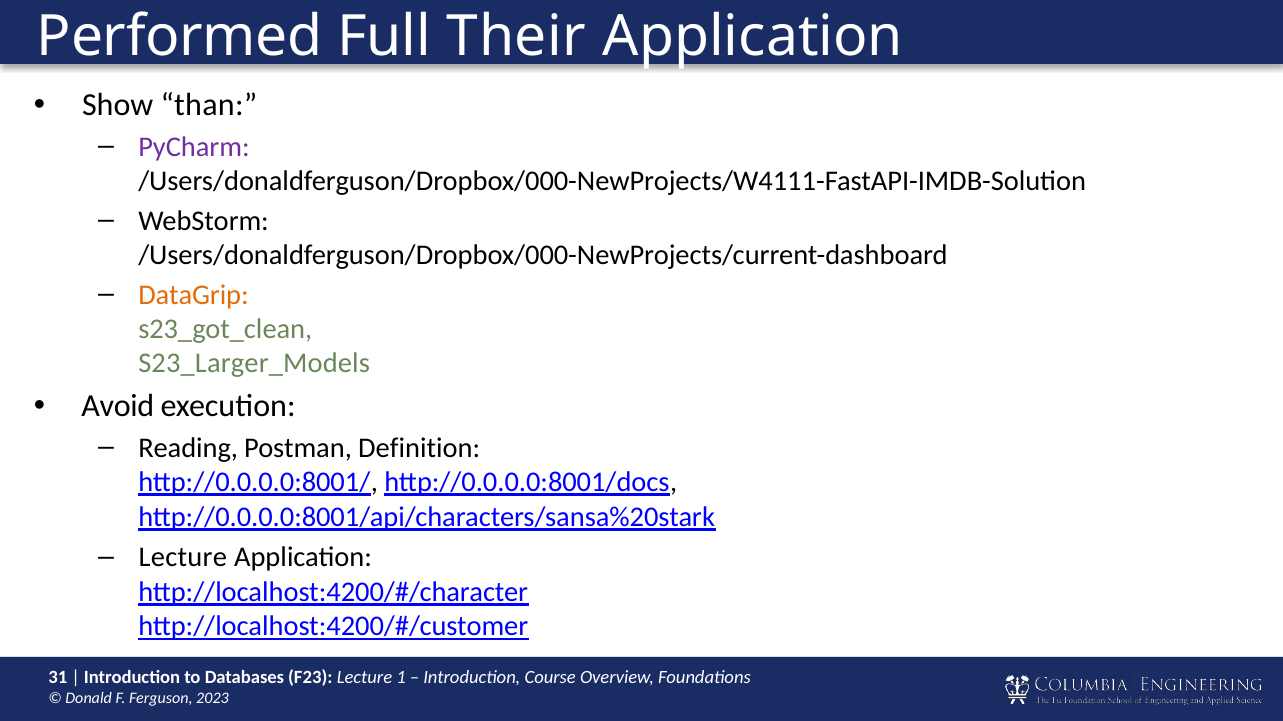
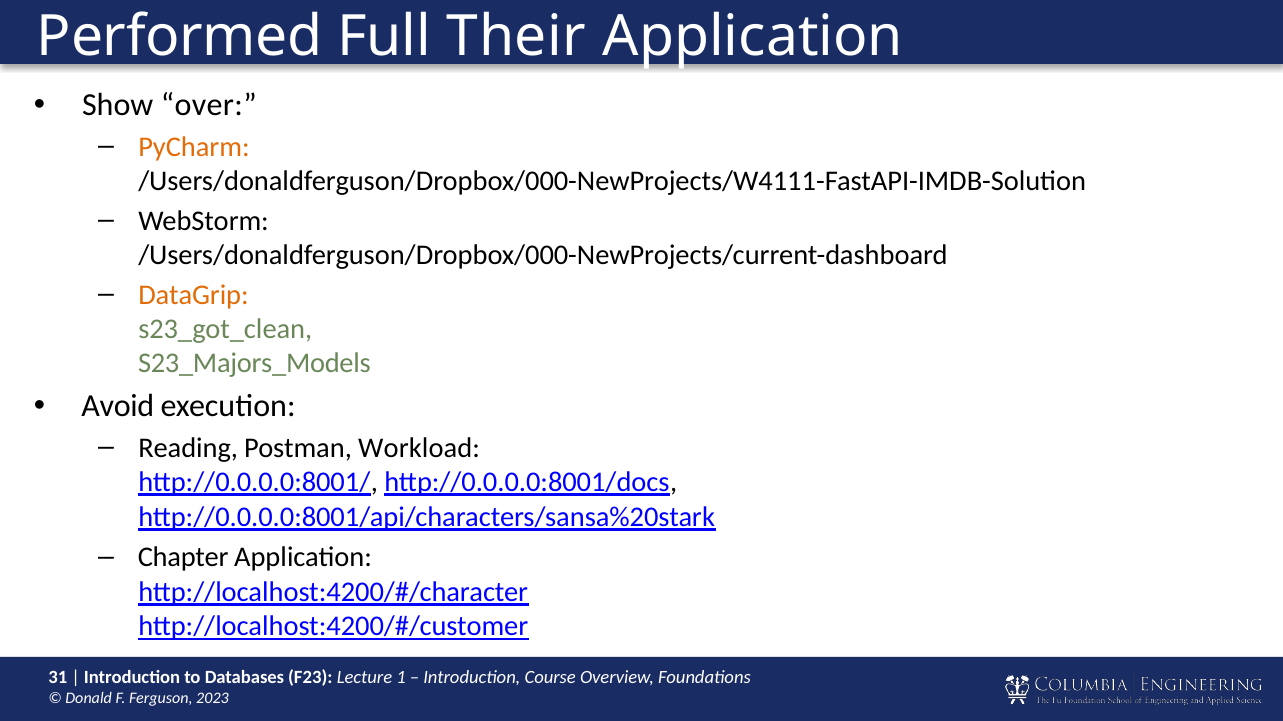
than: than -> over (209, 105)
PyCharm colour: purple -> orange (194, 147)
S23_Larger_Models: S23_Larger_Models -> S23_Majors_Models (254, 364)
Definition: Definition -> Workload (419, 449)
Lecture: Lecture -> Chapter (183, 558)
